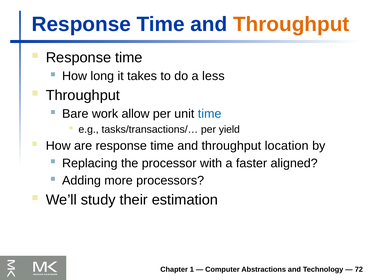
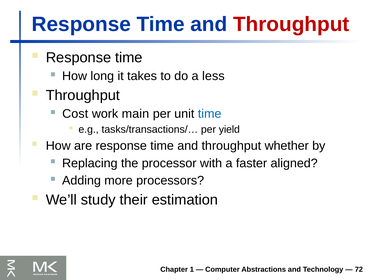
Throughput colour: orange -> red (291, 24)
Bare: Bare -> Cost (75, 114)
allow: allow -> main (135, 114)
location: location -> whether (287, 146)
